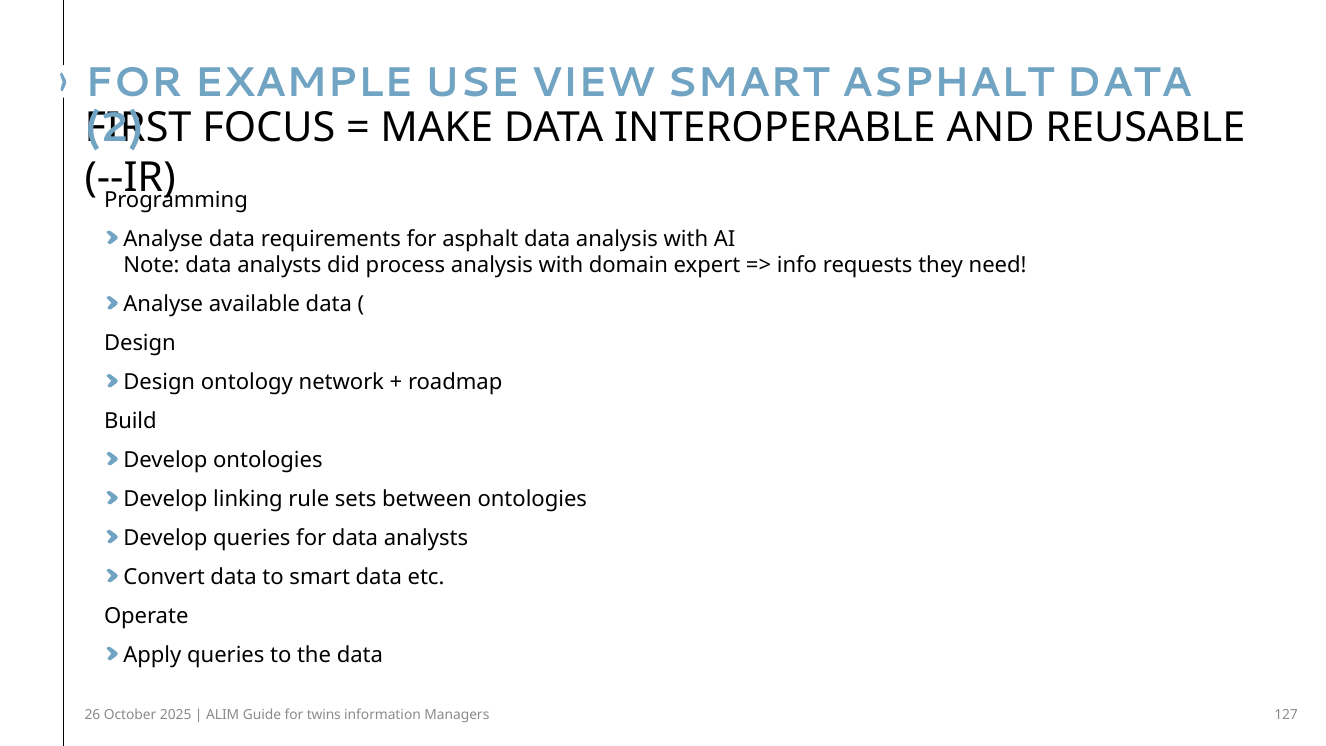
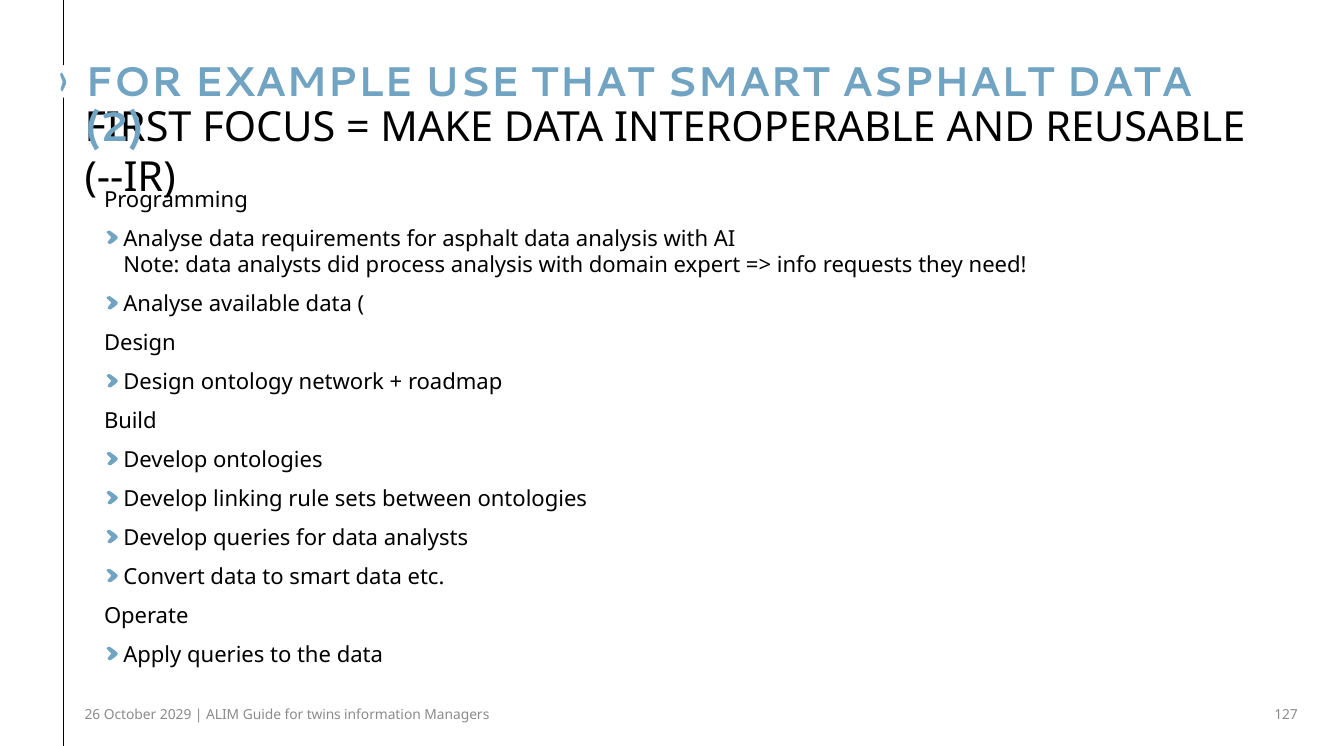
VIEW: VIEW -> THAT (593, 83)
2025: 2025 -> 2029 (176, 715)
